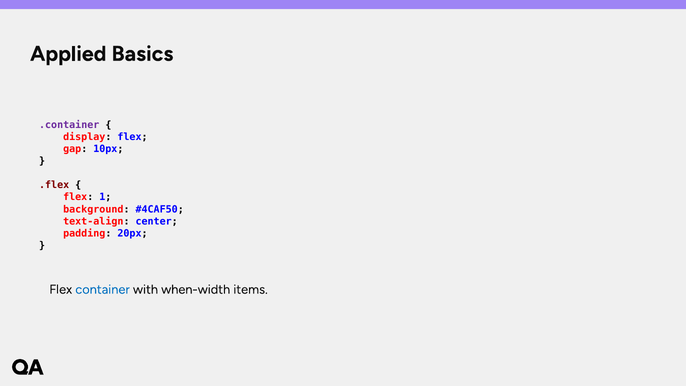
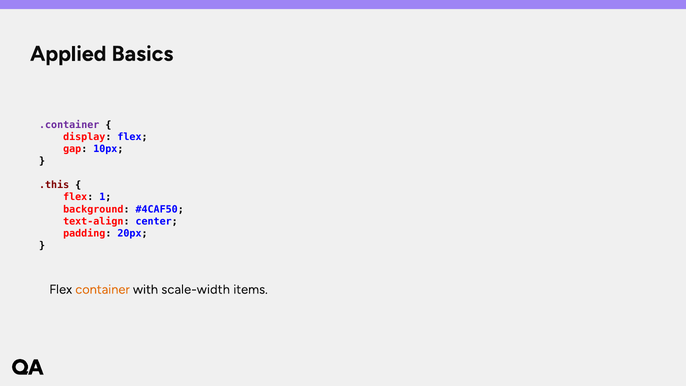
.flex: .flex -> .this (54, 185)
container colour: blue -> orange (103, 289)
when-width: when-width -> scale-width (196, 289)
